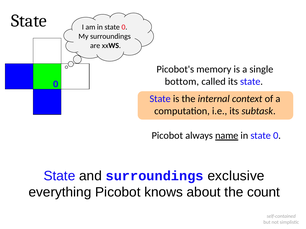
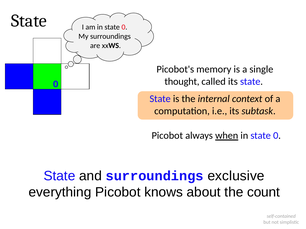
bottom: bottom -> thought (182, 82)
name: name -> when (227, 136)
